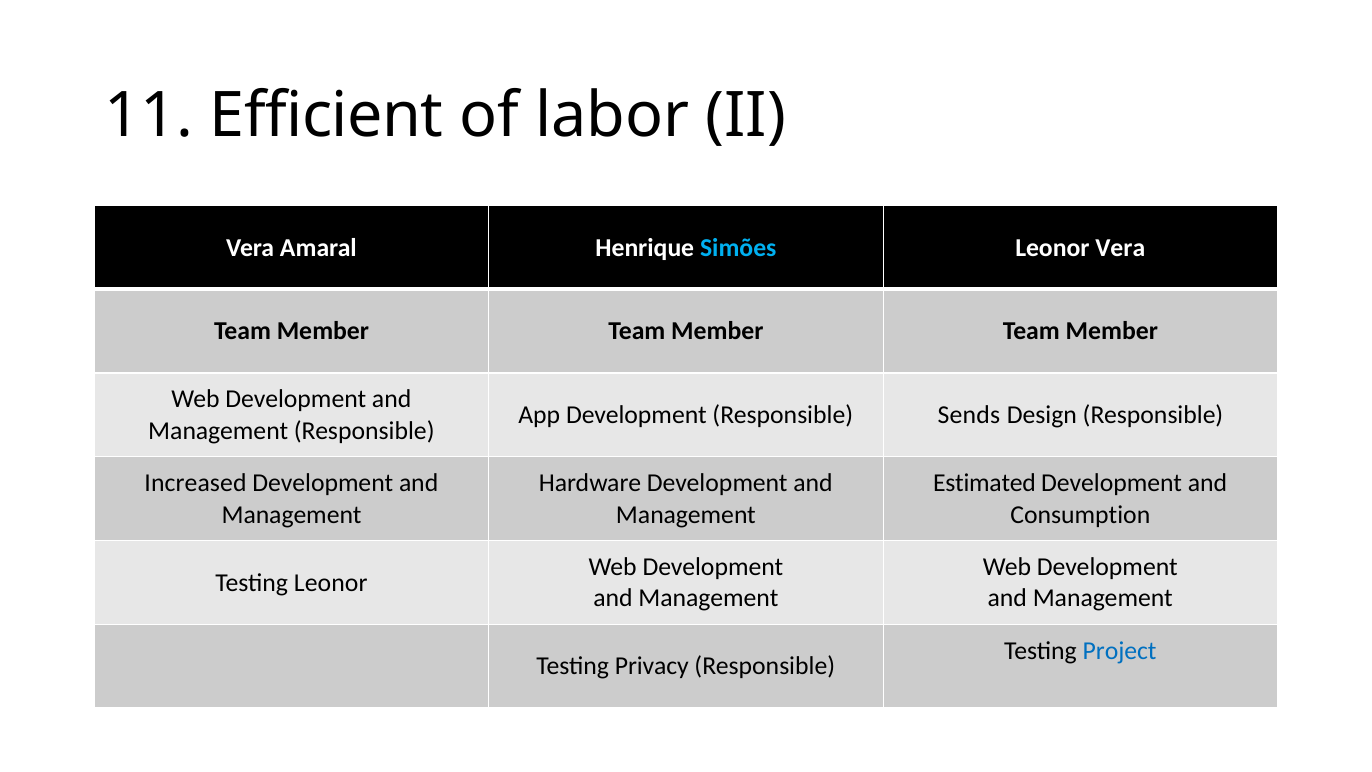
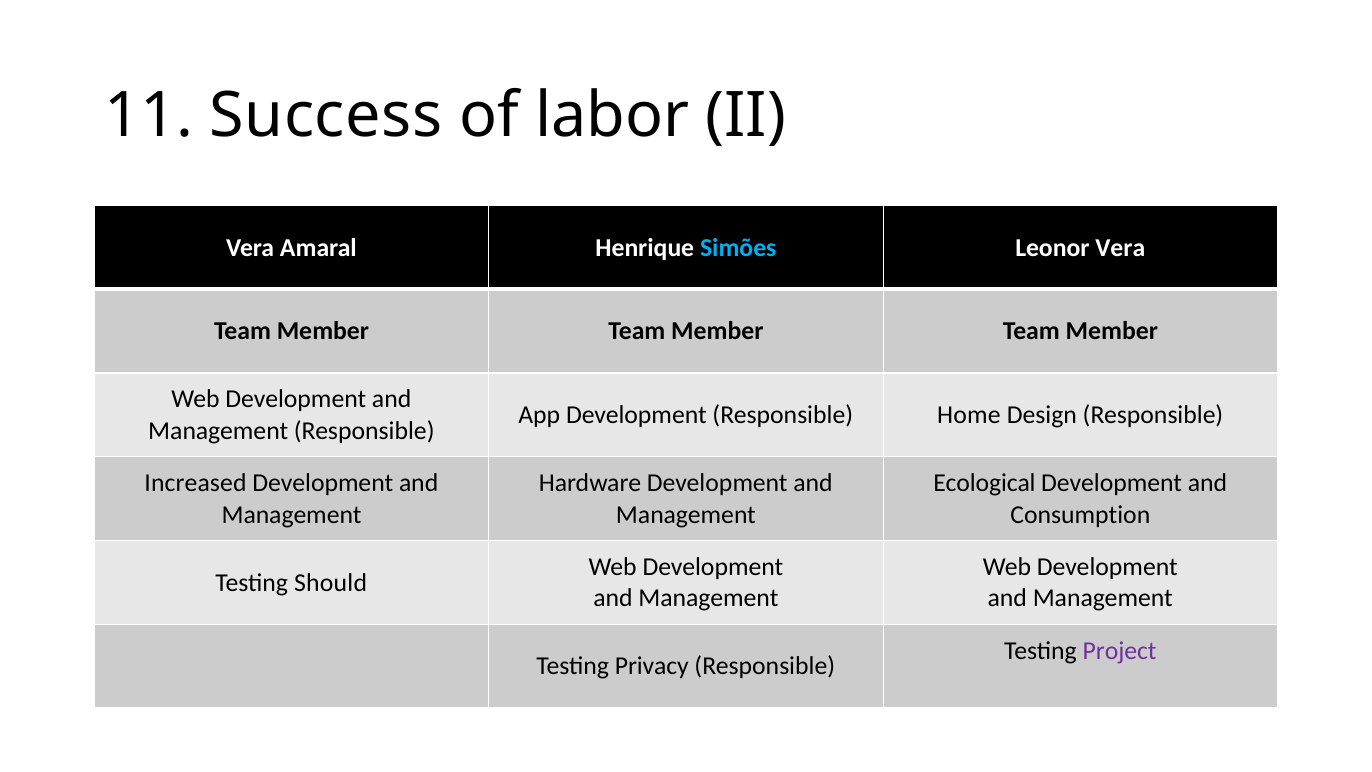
Efficient: Efficient -> Success (326, 115)
Sends: Sends -> Home (969, 415)
Estimated: Estimated -> Ecological (984, 483)
Testing Leonor: Leonor -> Should (331, 582)
Project colour: blue -> purple (1120, 650)
